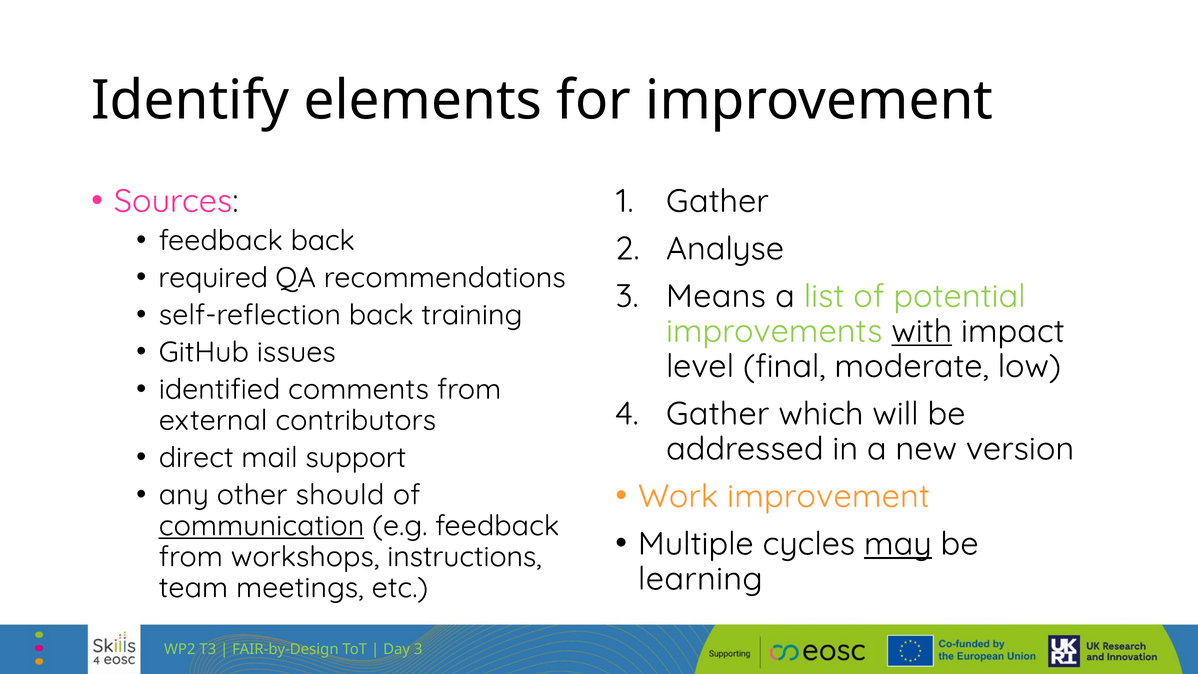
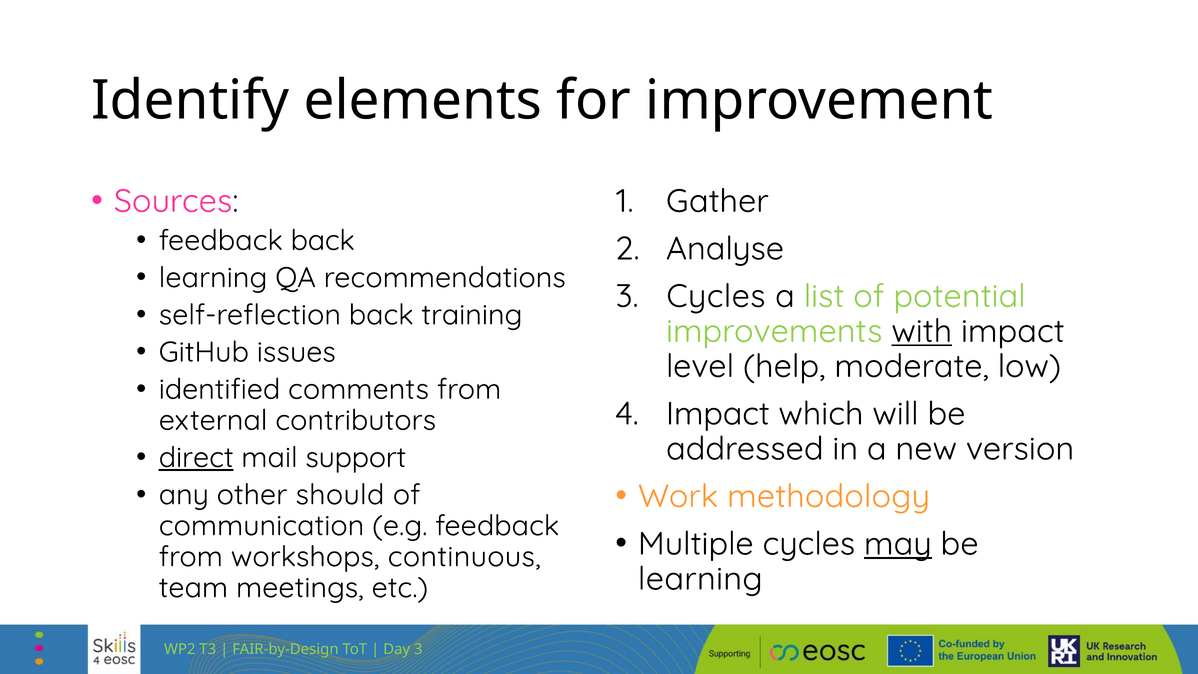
required: required -> learning (213, 278)
3 Means: Means -> Cycles (716, 296)
final: final -> help (784, 366)
Gather: Gather -> Impact (718, 414)
direct underline: none -> present (196, 458)
Work improvement: improvement -> methodology (829, 496)
communication underline: present -> none (261, 526)
instructions: instructions -> continuous (464, 557)
